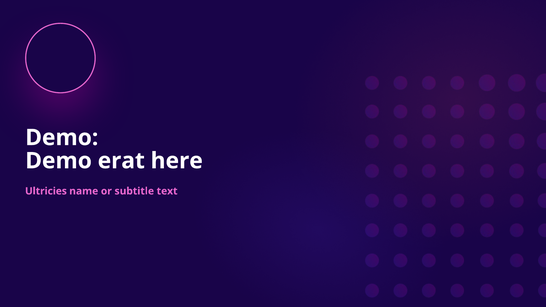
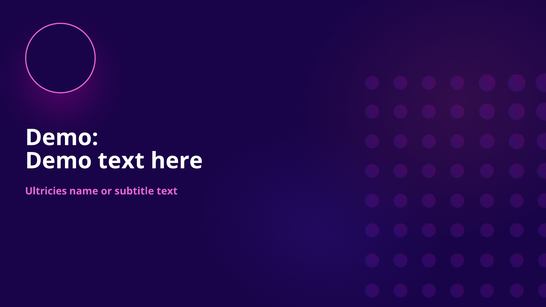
Demo erat: erat -> text (121, 161)
